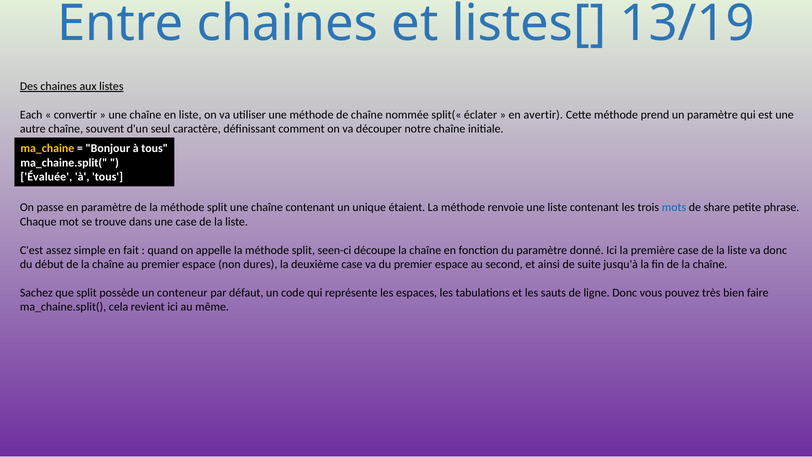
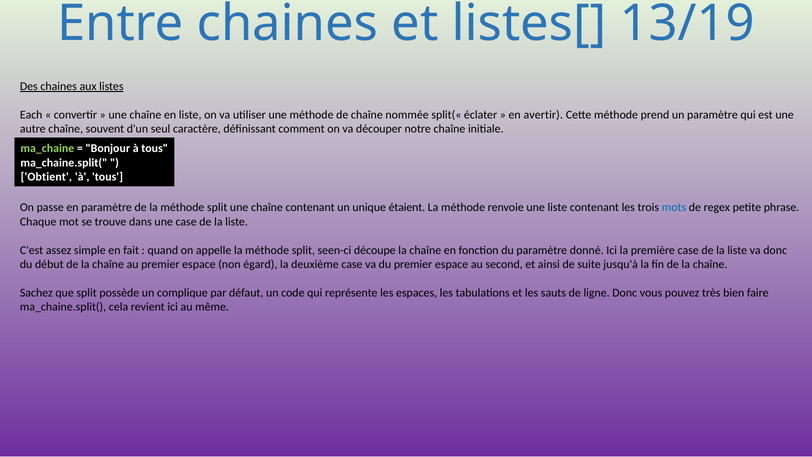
ma_chaine colour: yellow -> light green (47, 148)
Évaluée: Évaluée -> Obtient (46, 177)
share: share -> regex (717, 207)
dures: dures -> égard (260, 264)
conteneur: conteneur -> complique (182, 293)
